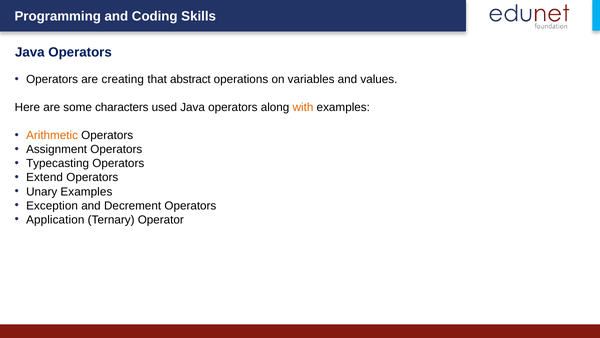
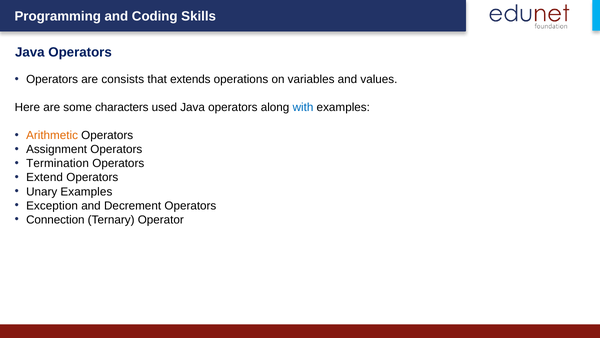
creating: creating -> consists (123, 79)
abstract: abstract -> extends (190, 79)
with colour: orange -> blue (303, 107)
Typecasting: Typecasting -> Termination (58, 163)
Application: Application -> Connection (55, 219)
